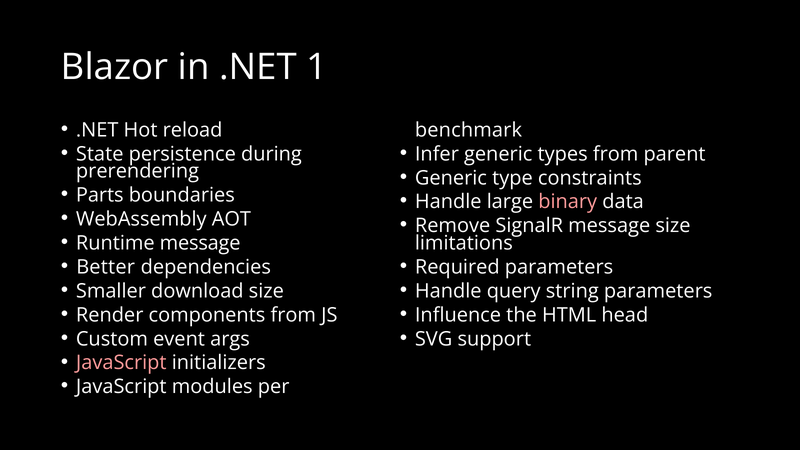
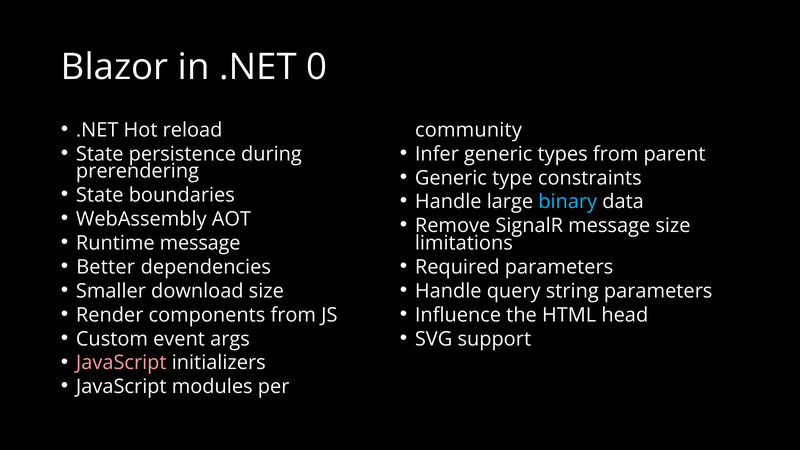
1: 1 -> 0 (317, 67)
benchmark: benchmark -> community (468, 130)
Parts: Parts -> State (100, 195)
binary colour: pink -> light blue (568, 202)
